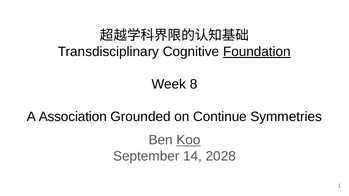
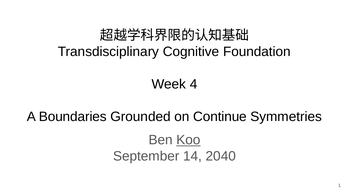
Foundation underline: present -> none (257, 52)
8: 8 -> 4 (194, 84)
Association: Association -> Boundaries (73, 117)
2028: 2028 -> 2040 (221, 157)
